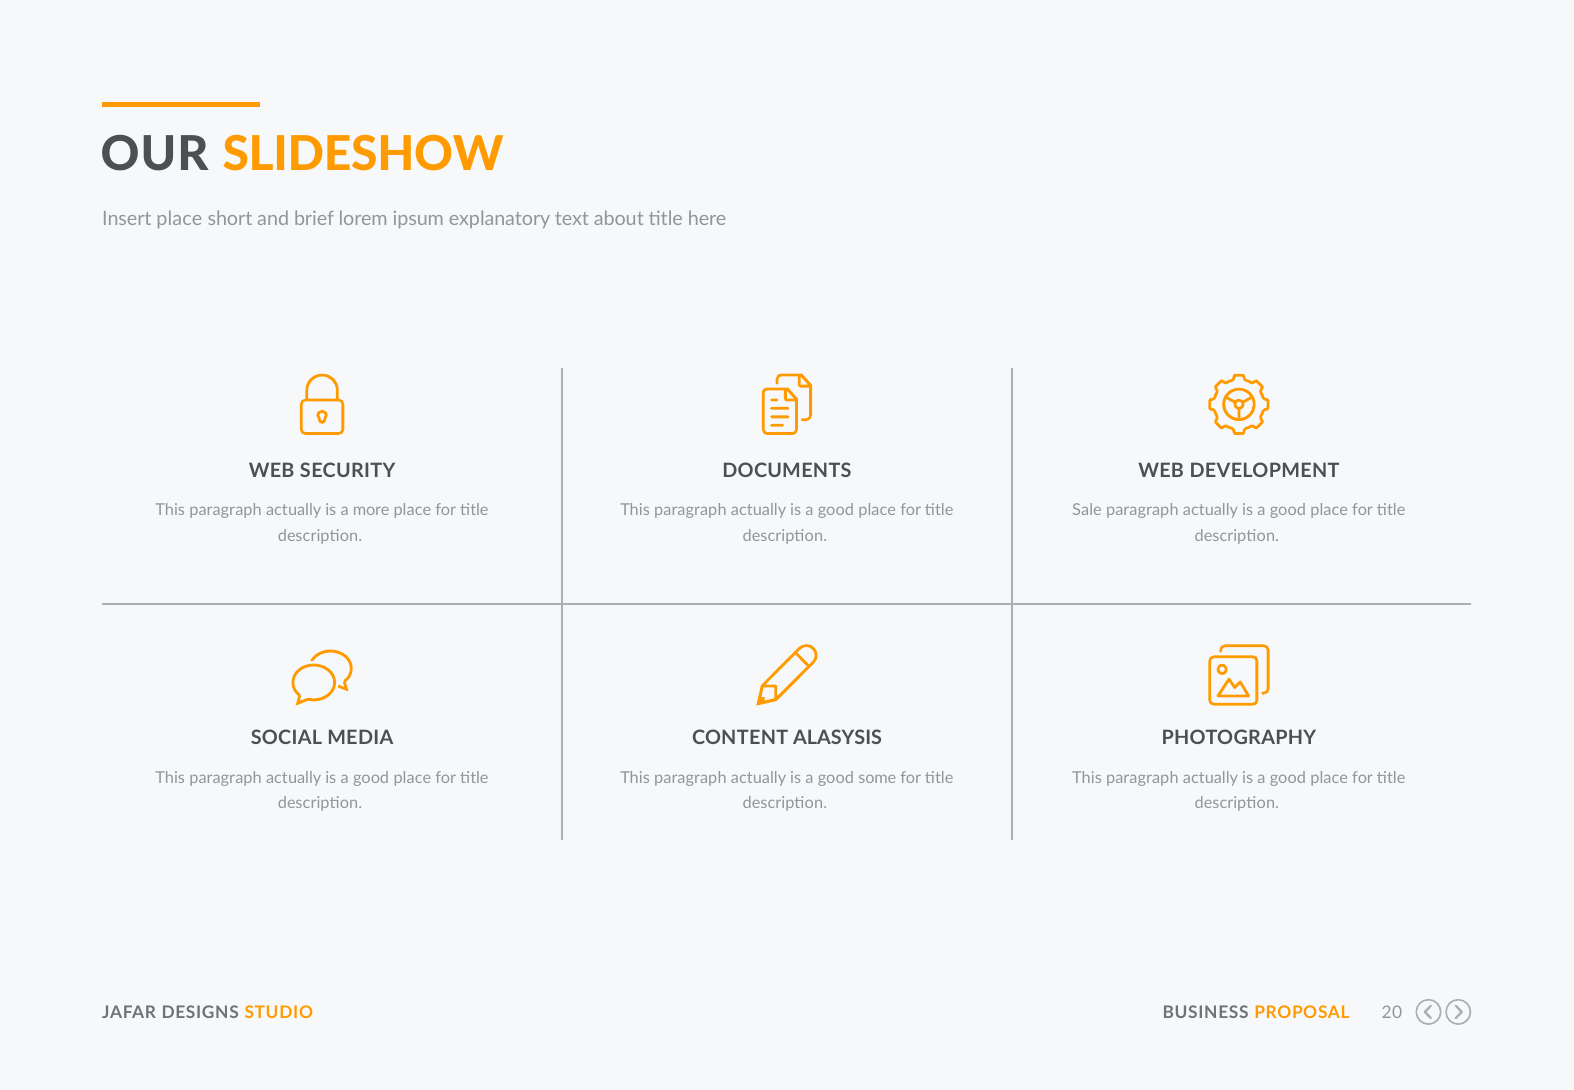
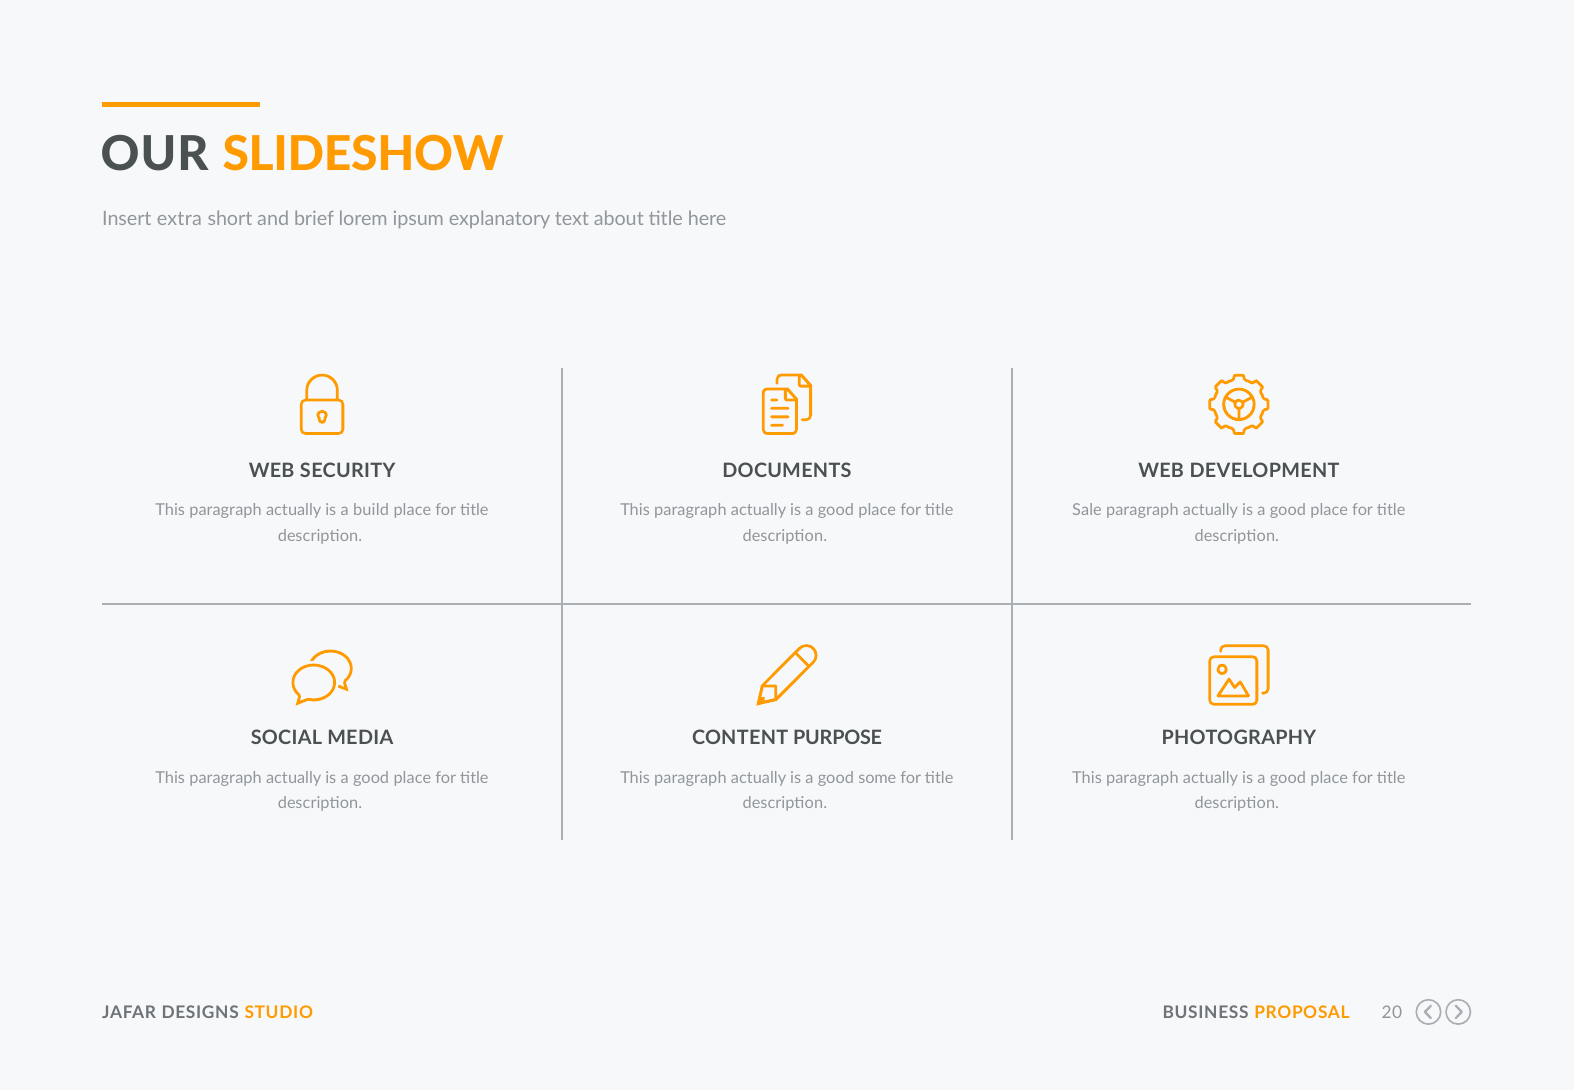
Insert place: place -> extra (179, 219)
more: more -> build (371, 510)
ALASYSIS: ALASYSIS -> PURPOSE (838, 738)
